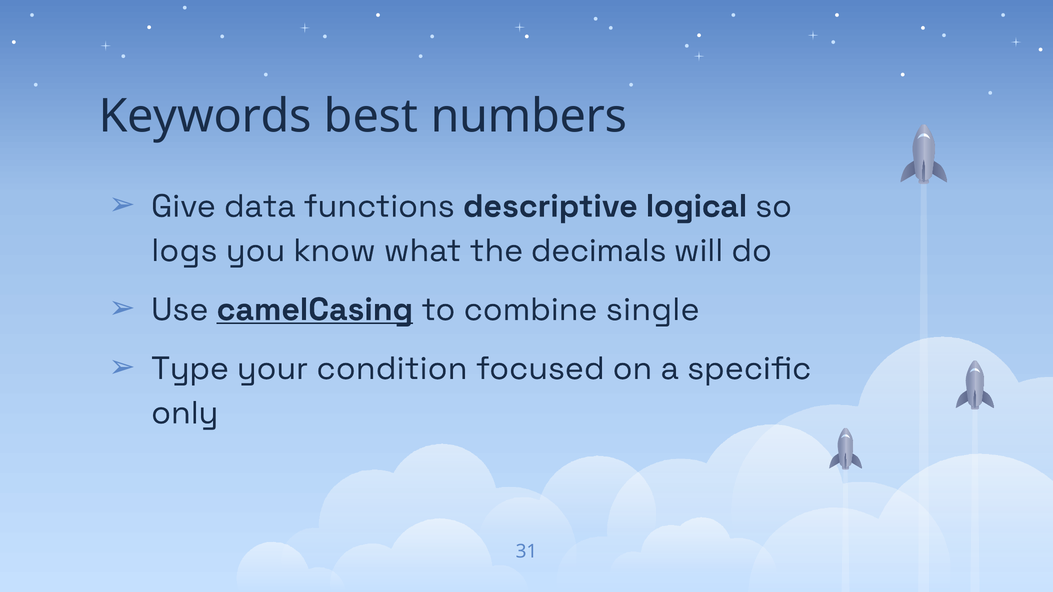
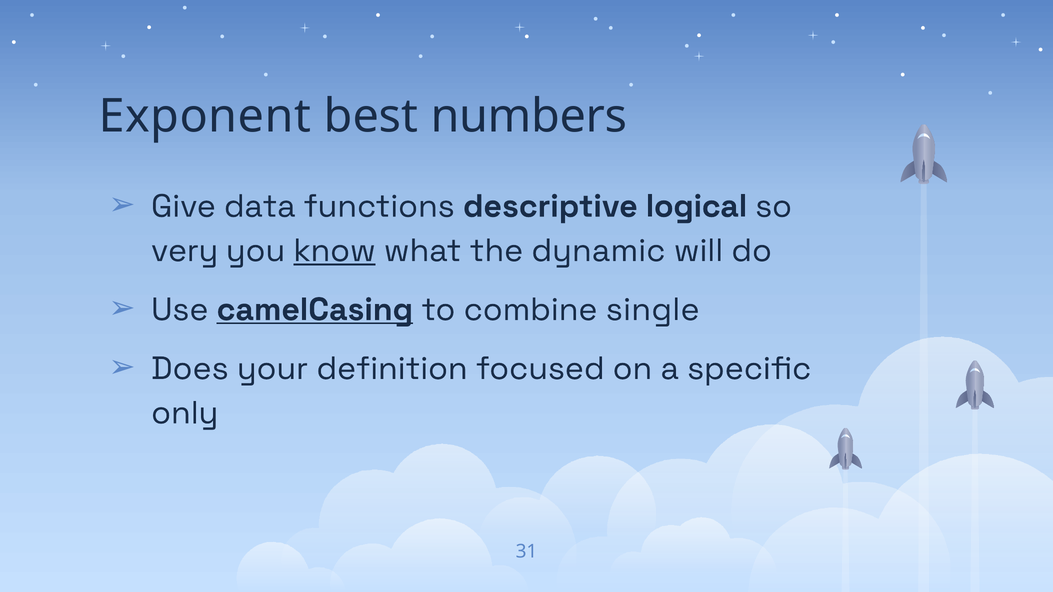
Keywords: Keywords -> Exponent (205, 116)
logs: logs -> very (185, 251)
know underline: none -> present (335, 251)
decimals: decimals -> dynamic (598, 251)
Type: Type -> Does (190, 369)
condition: condition -> definition (392, 369)
